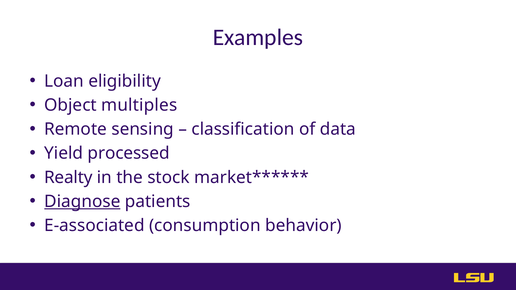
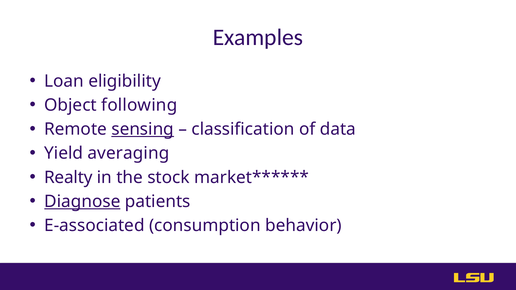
multiples: multiples -> following (139, 105)
sensing underline: none -> present (143, 129)
processed: processed -> averaging (128, 153)
